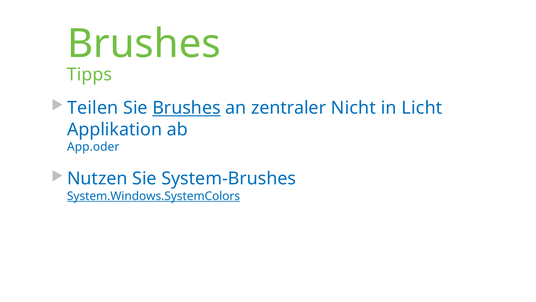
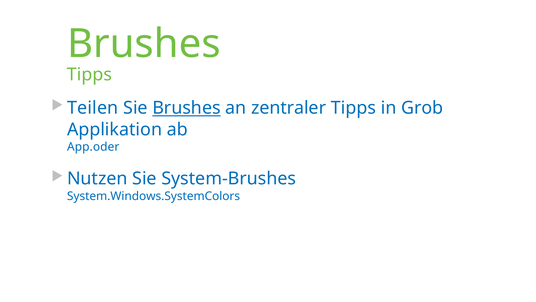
zentraler Nicht: Nicht -> Tipps (353, 108)
Licht: Licht -> Grob (422, 108)
System.Windows.SystemColors underline: present -> none (154, 196)
